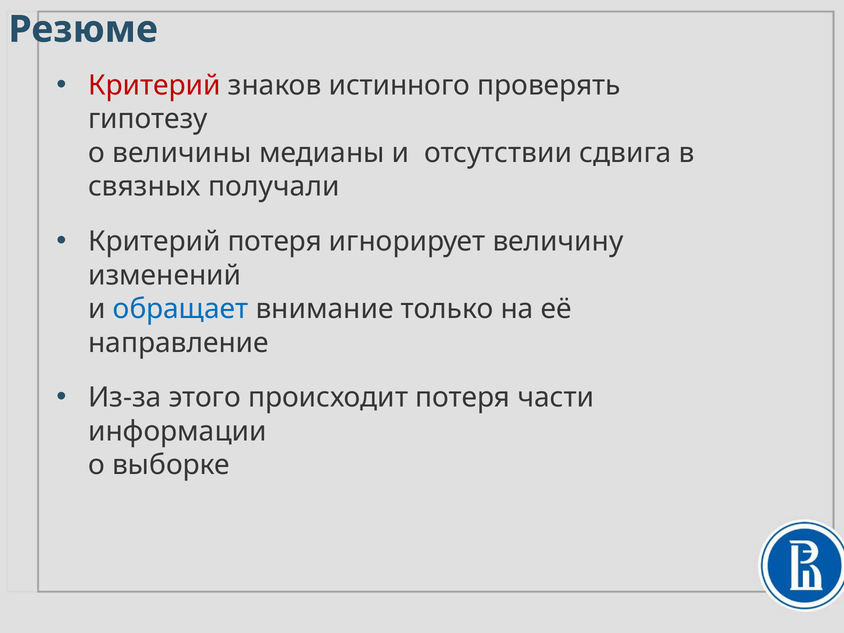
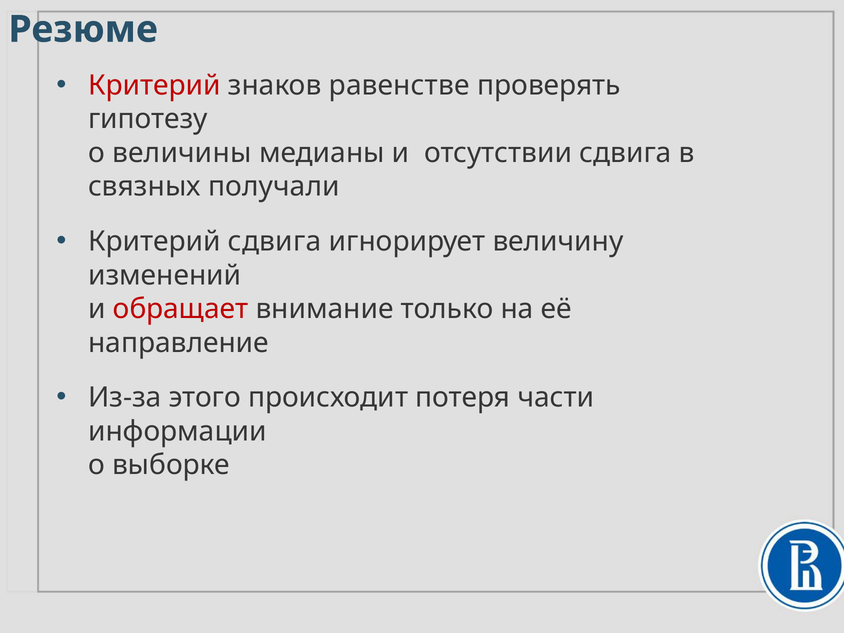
истинного: истинного -> равенстве (399, 85)
Критерий потеря: потеря -> сдвига (275, 241)
обращает colour: blue -> red (181, 309)
